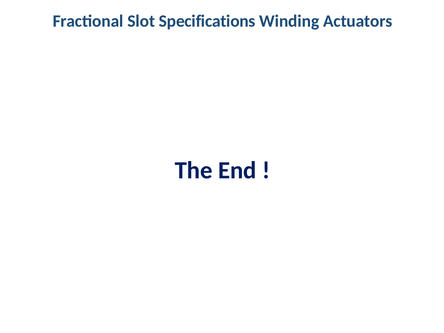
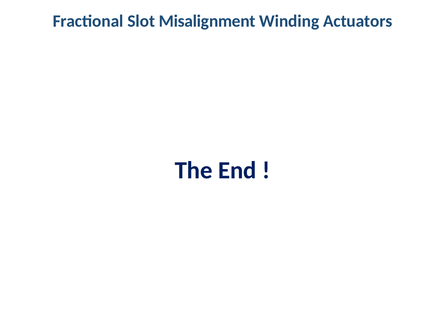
Specifications: Specifications -> Misalignment (207, 21)
